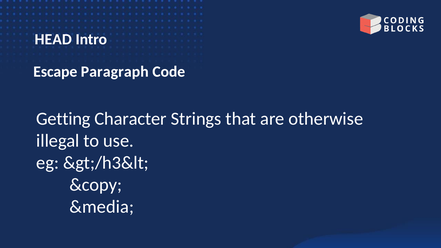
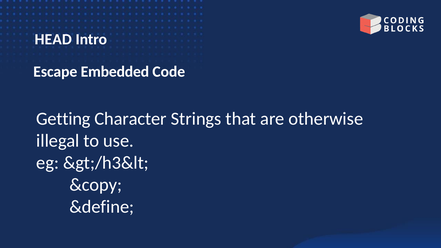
Paragraph: Paragraph -> Embedded (115, 72)
&media: &media -> &define (102, 207)
